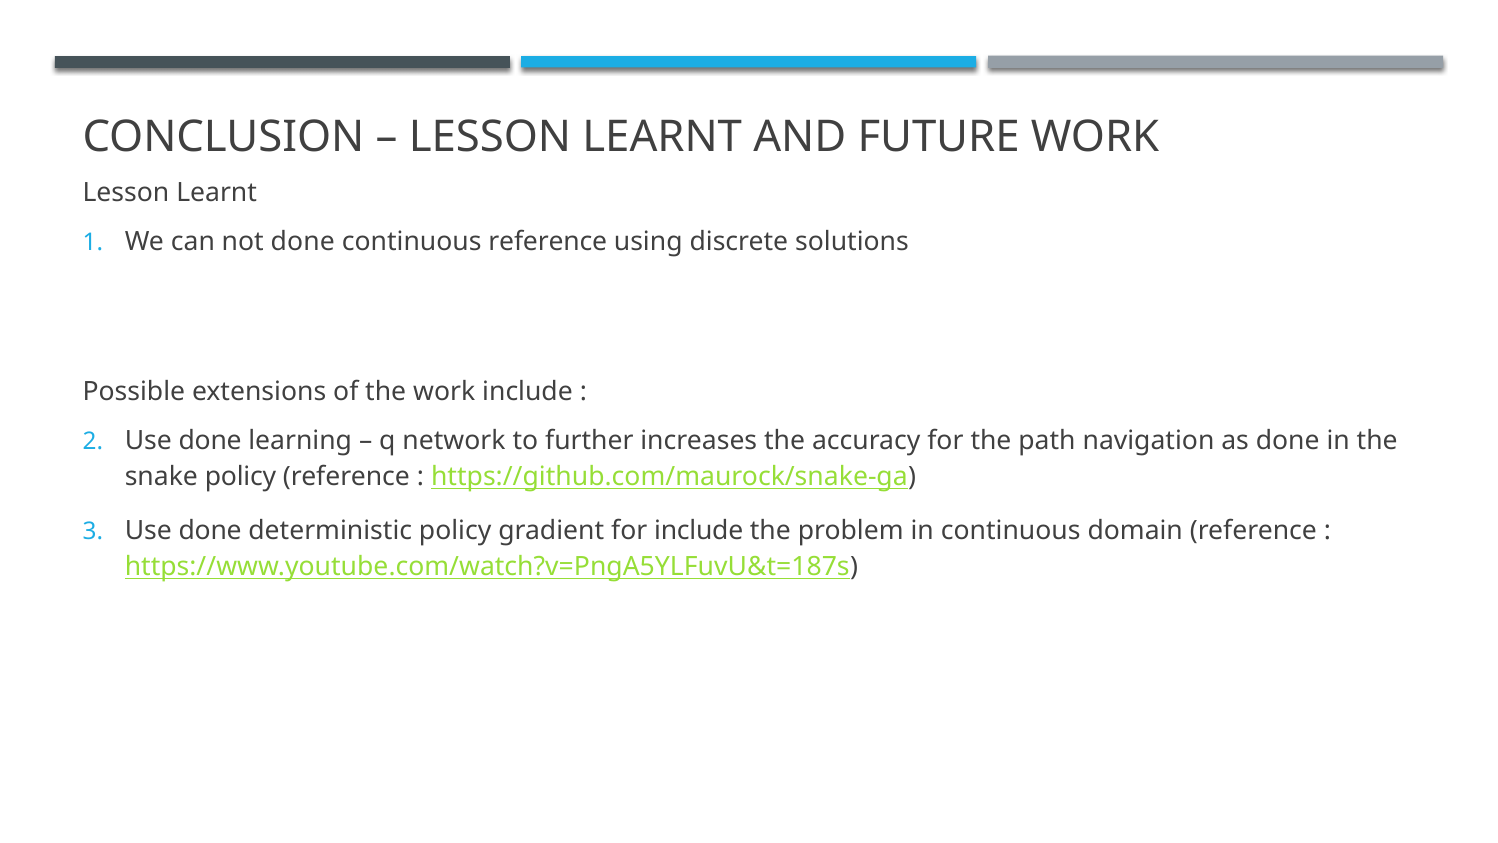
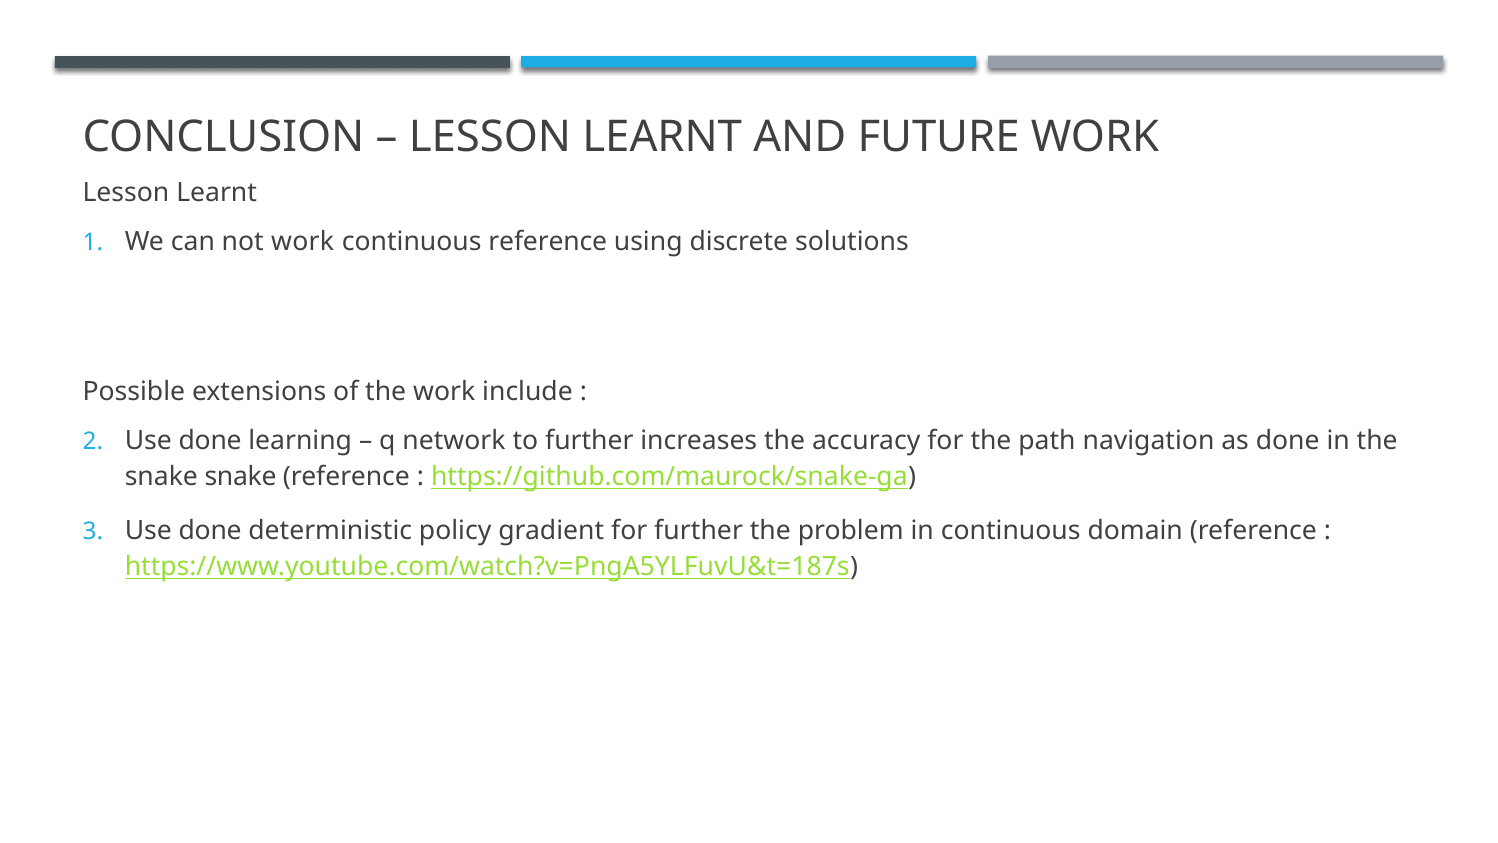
not done: done -> work (303, 242)
snake policy: policy -> snake (241, 476)
for include: include -> further (699, 531)
